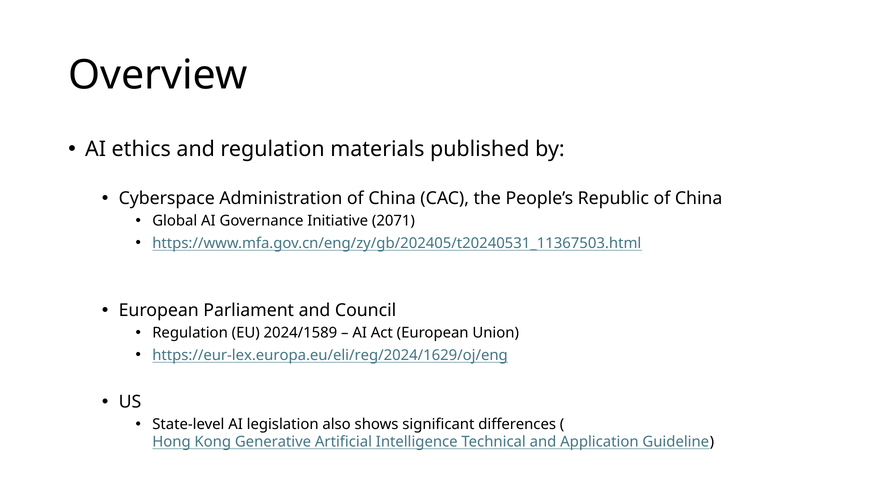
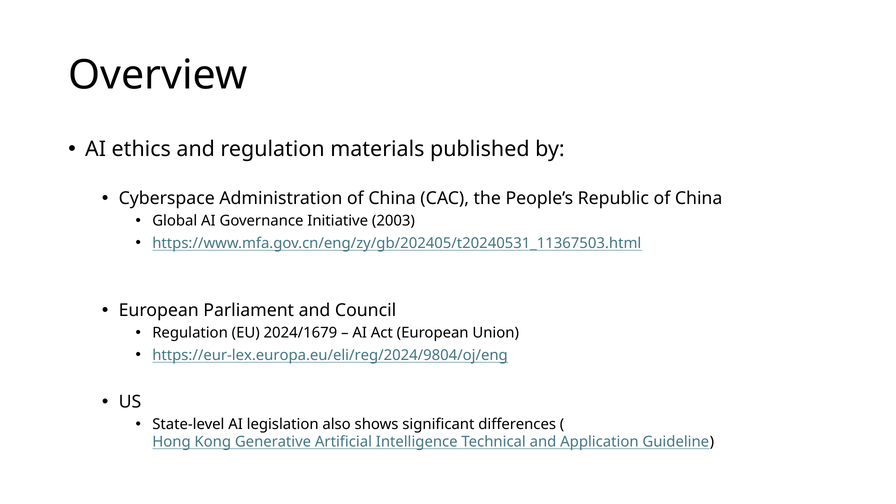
2071: 2071 -> 2003 (393, 221)
2024/1589: 2024/1589 -> 2024/1679 (300, 333)
https://eur-lex.europa.eu/eli/reg/2024/1629/oj/eng: https://eur-lex.europa.eu/eli/reg/2024/1629/oj/eng -> https://eur-lex.europa.eu/eli/reg/2024/9804/oj/eng (330, 355)
